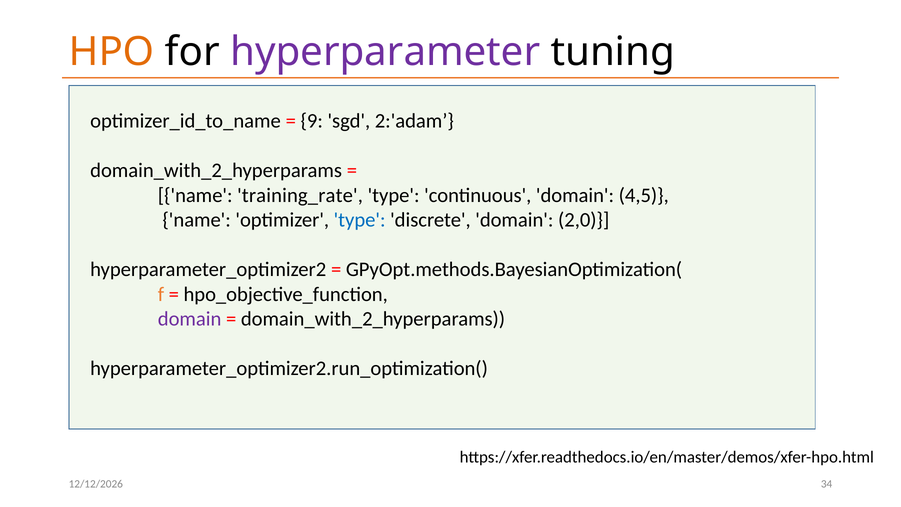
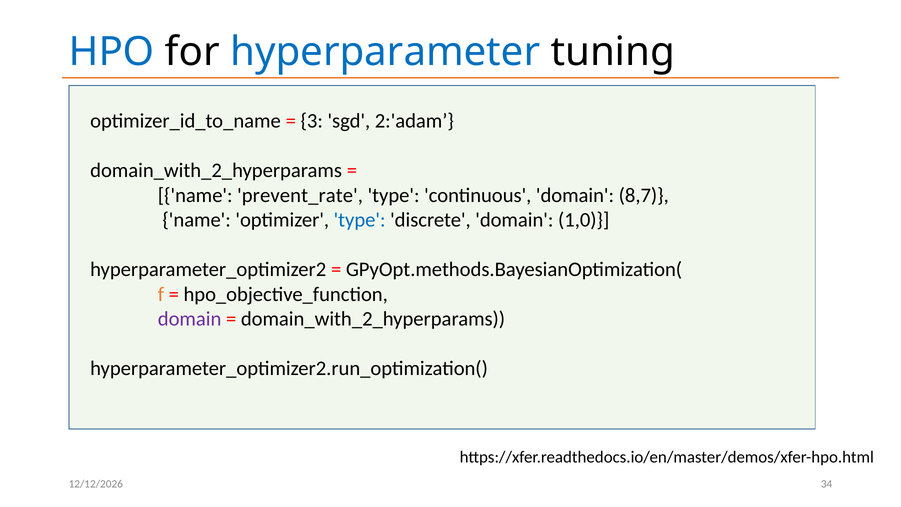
HPO colour: orange -> blue (112, 52)
hyperparameter colour: purple -> blue (385, 52)
9: 9 -> 3 (312, 121)
training_rate: training_rate -> prevent_rate (300, 195)
4,5: 4,5 -> 8,7 (644, 195)
2,0: 2,0 -> 1,0 (584, 220)
